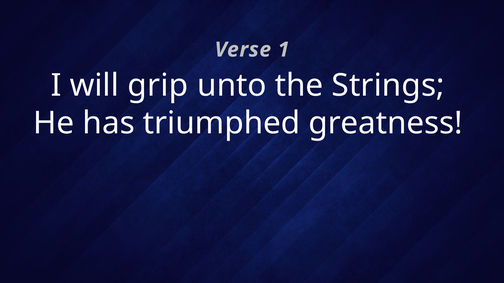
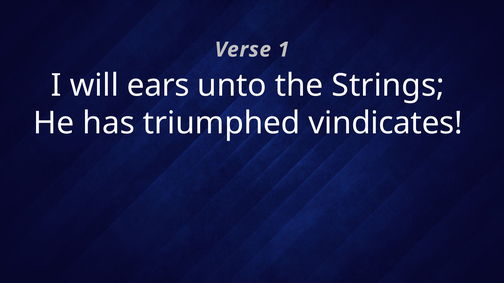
grip: grip -> ears (158, 86)
greatness: greatness -> vindicates (386, 123)
